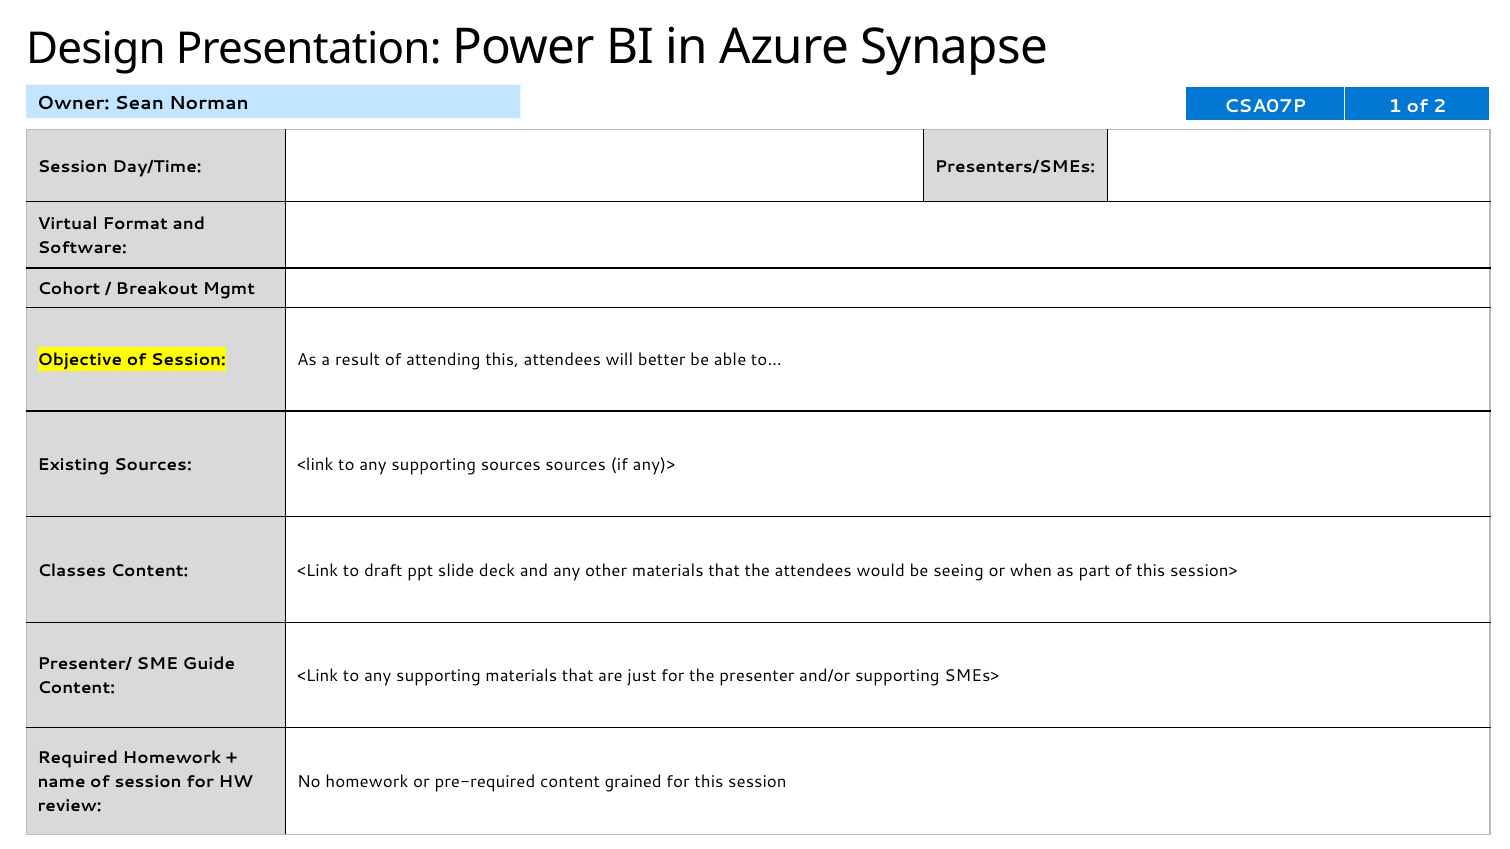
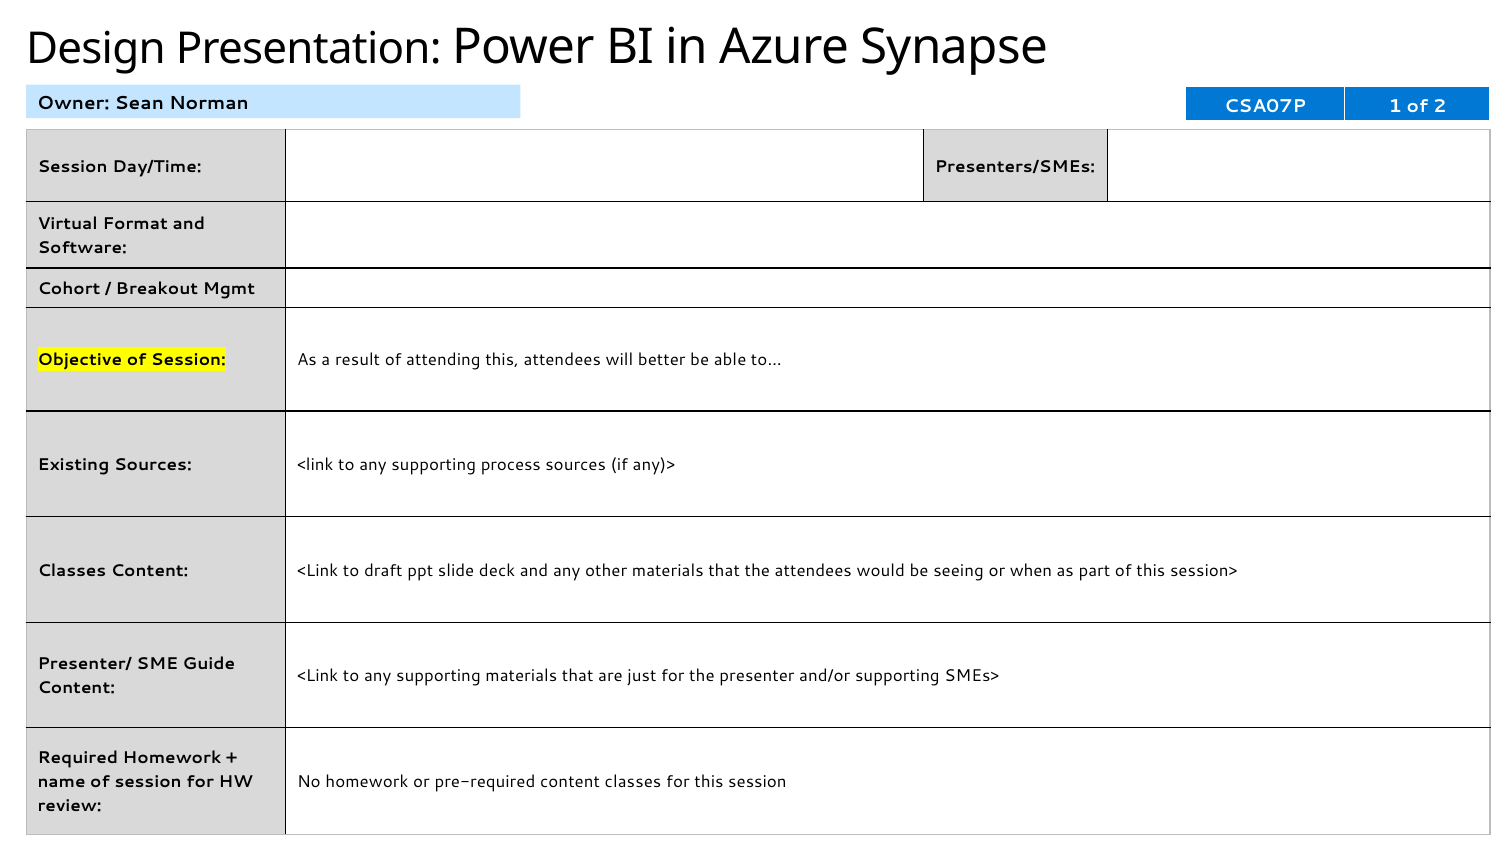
supporting sources: sources -> process (511, 465)
content grained: grained -> classes (633, 782)
